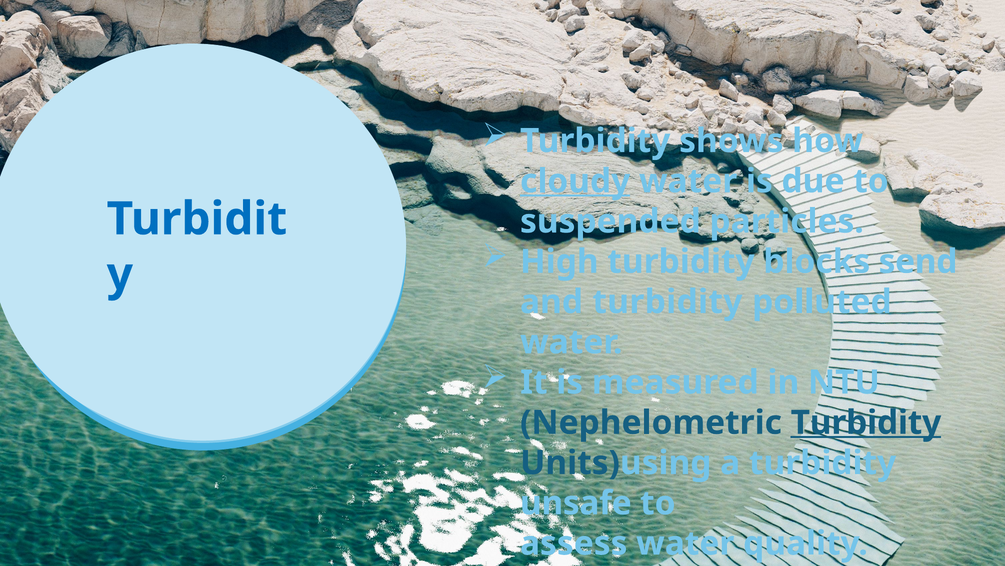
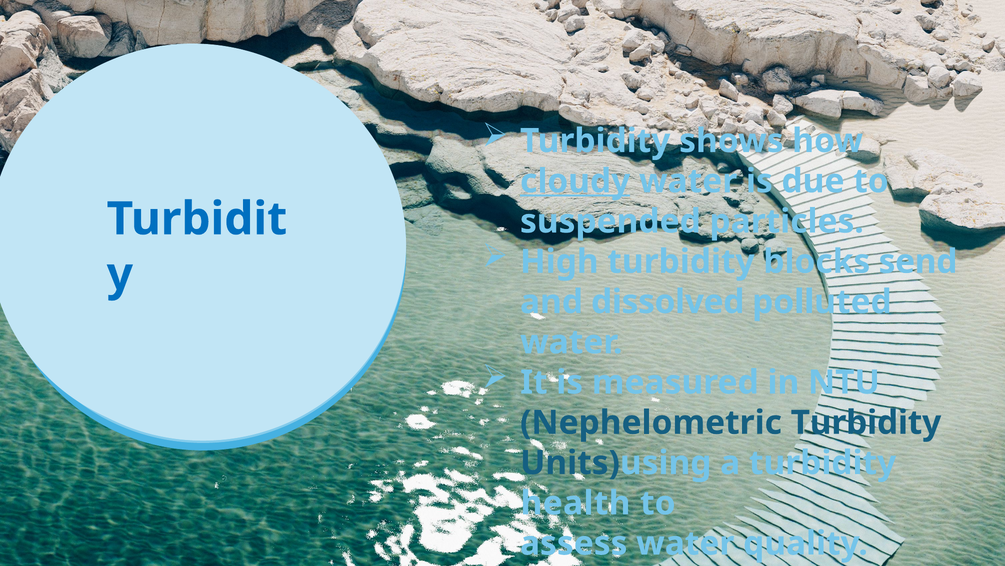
and turbidity: turbidity -> dissolved (668, 302)
Turbidity underline: present -> none (866, 422)
unsafe: unsafe -> health (576, 503)
